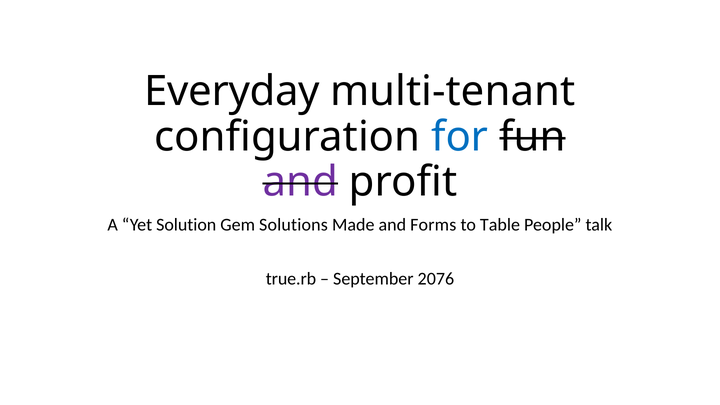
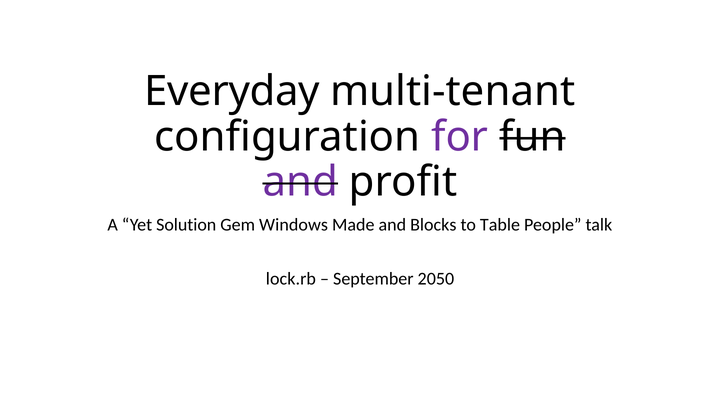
for colour: blue -> purple (460, 137)
Solutions: Solutions -> Windows (294, 225)
Forms: Forms -> Blocks (433, 225)
true.rb: true.rb -> lock.rb (291, 279)
2076: 2076 -> 2050 (436, 279)
